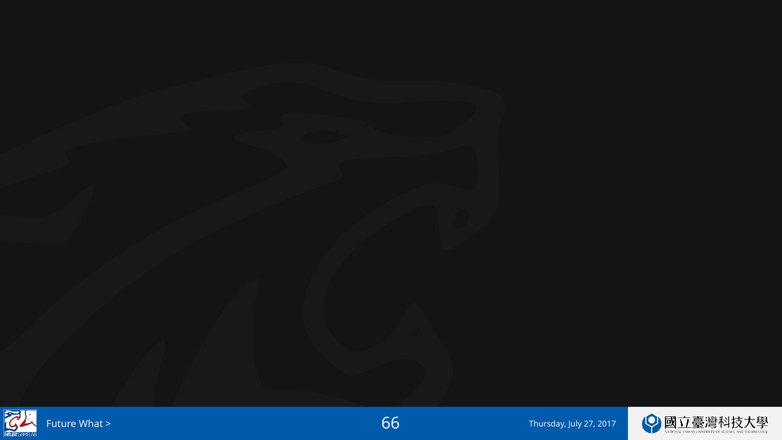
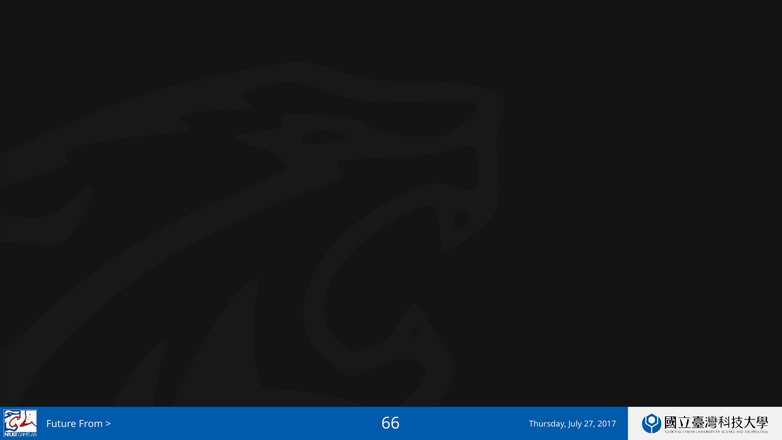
What: What -> From (91, 424)
